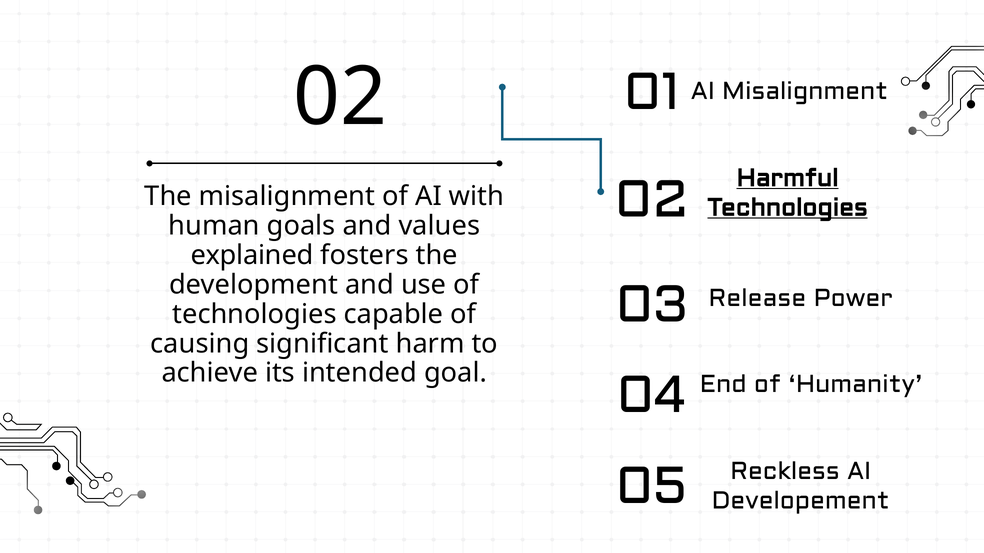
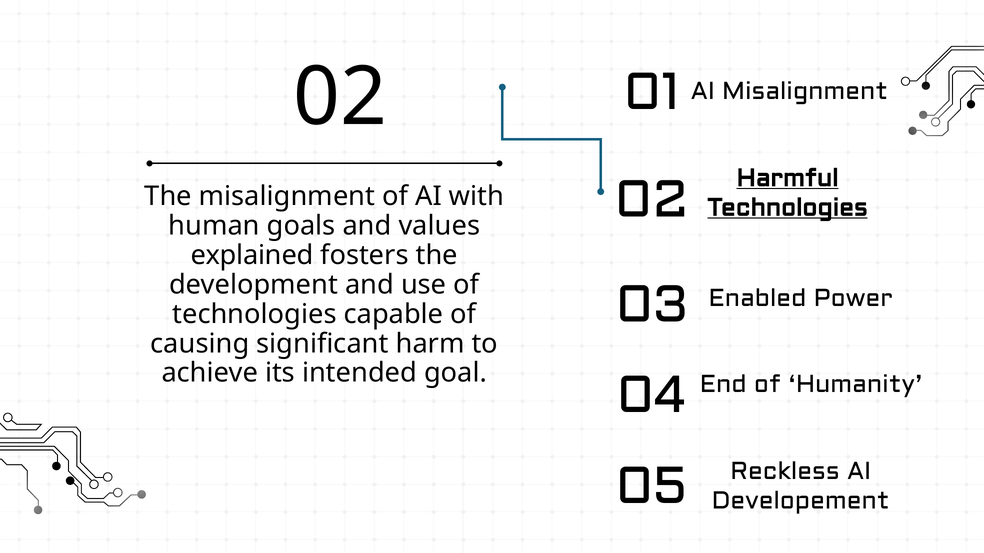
Release: Release -> Enabled (757, 298)
